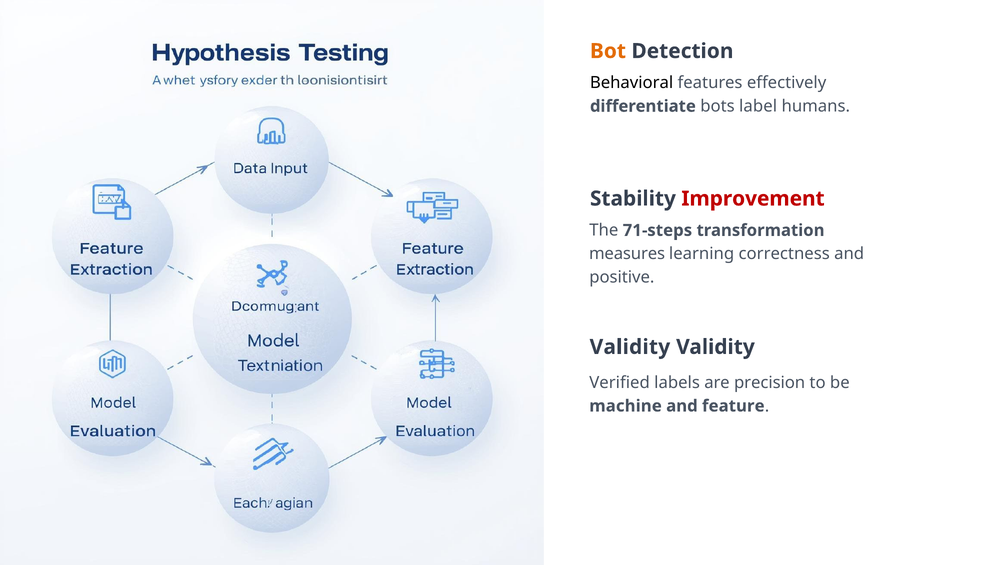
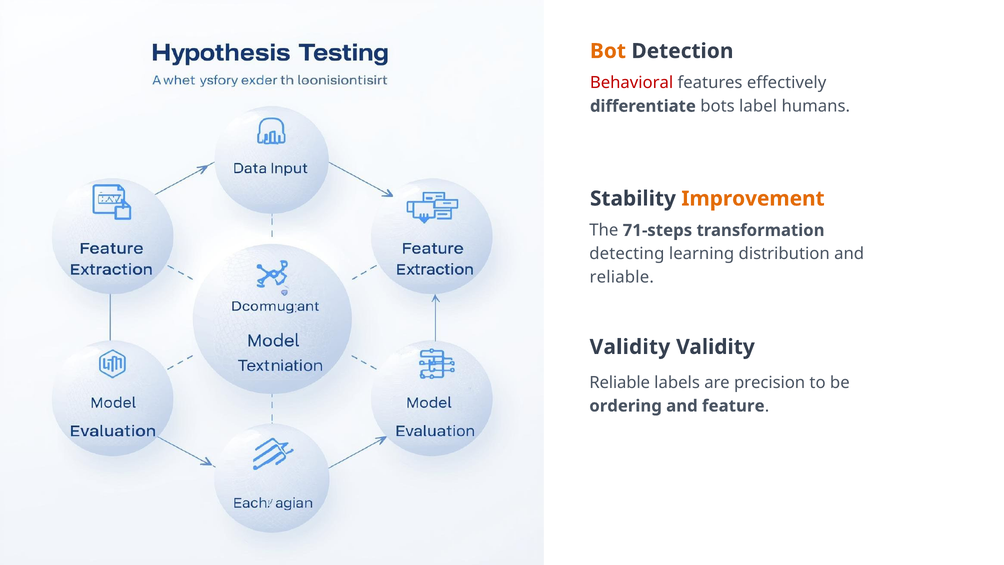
Behavioral colour: black -> red (632, 83)
Improvement colour: red -> orange (753, 199)
measures: measures -> detecting (627, 254)
correctness: correctness -> distribution (784, 254)
positive: positive -> reliable (622, 277)
Verified: Verified -> Reliable (620, 382)
machine: machine -> ordering (626, 406)
